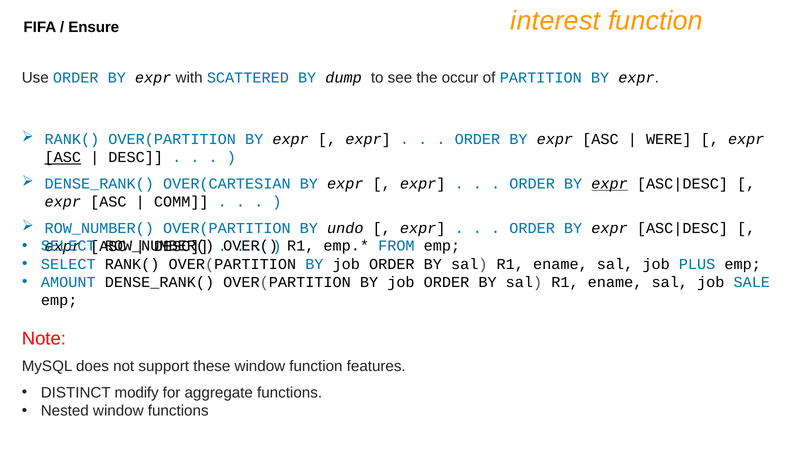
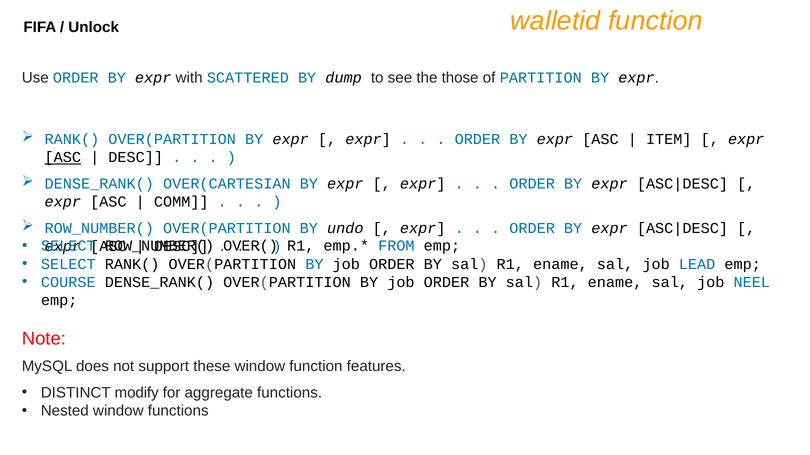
interest: interest -> walletid (555, 21)
Ensure: Ensure -> Unlock (94, 27)
occur: occur -> those (460, 78)
WERE: WERE -> ITEM (669, 139)
expr underline: present -> none (610, 184)
PLUS: PLUS -> LEAD (697, 264)
AMOUNT: AMOUNT -> COURSE (68, 283)
SALE: SALE -> NEEL (752, 283)
